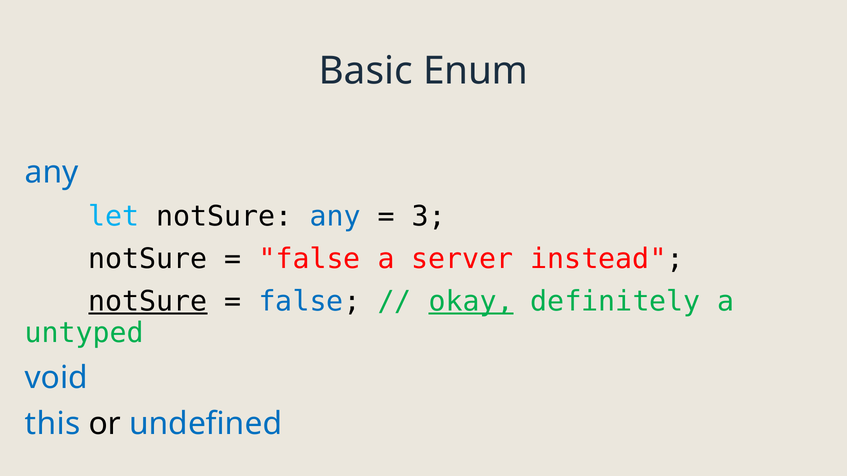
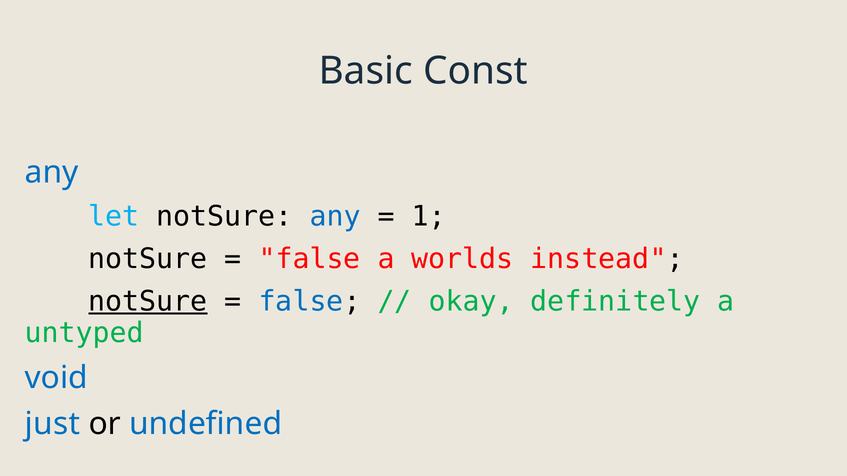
Enum: Enum -> Const (475, 71)
3: 3 -> 1 (429, 217)
server: server -> worlds (462, 259)
okay underline: present -> none (471, 302)
this: this -> just (53, 424)
